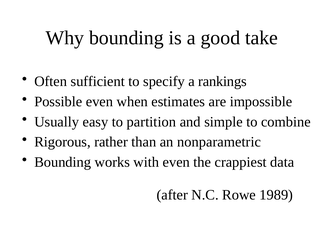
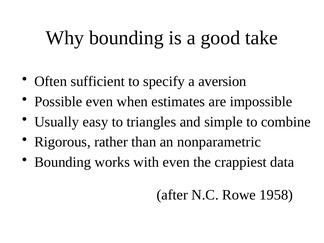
rankings: rankings -> aversion (222, 81)
partition: partition -> triangles (151, 122)
1989: 1989 -> 1958 (276, 195)
